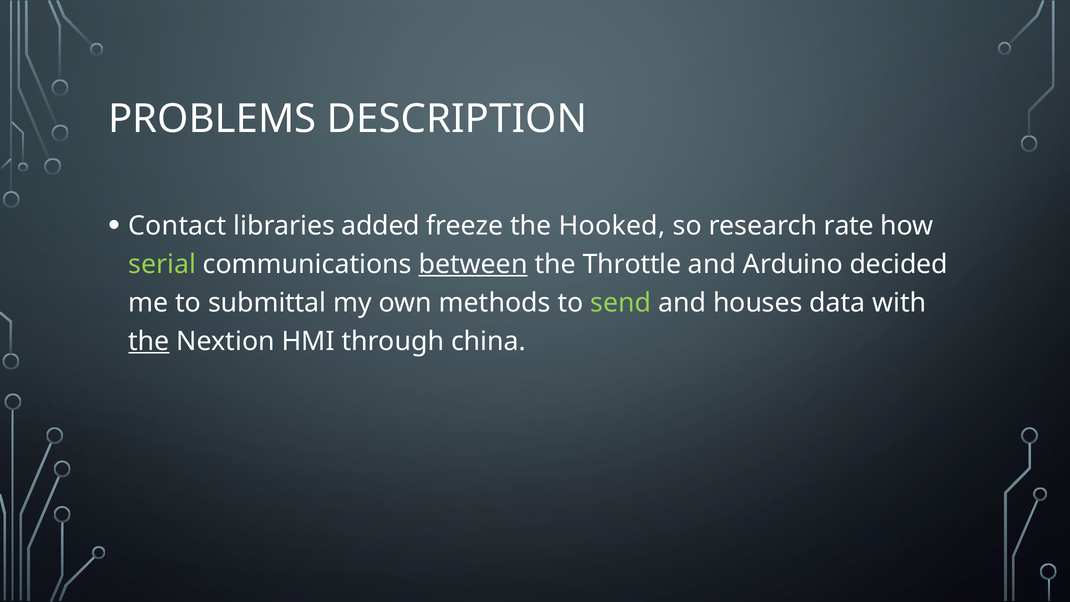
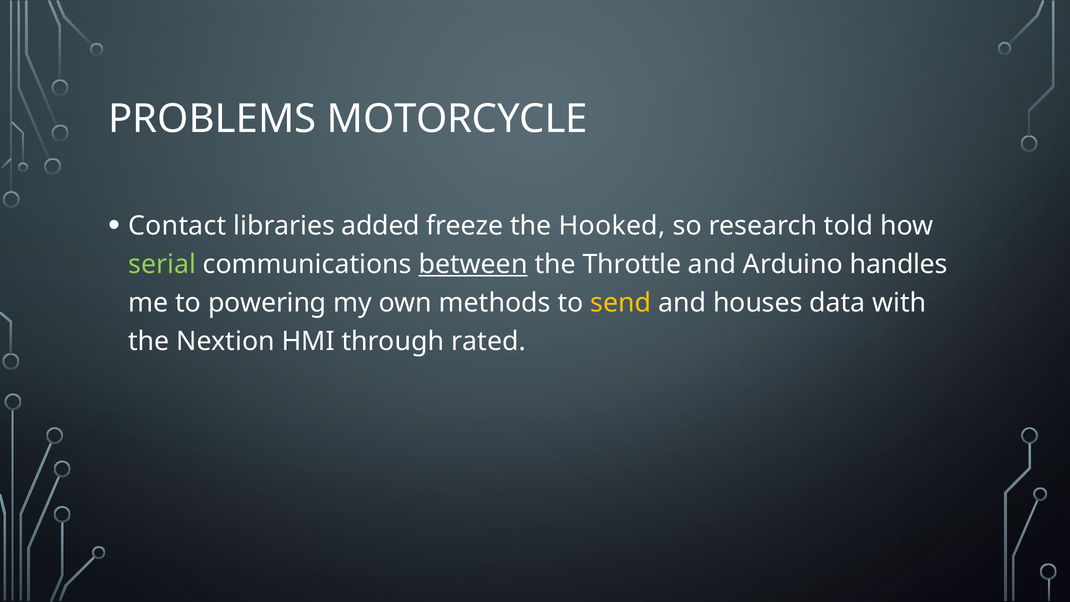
DESCRIPTION: DESCRIPTION -> MOTORCYCLE (457, 119)
rate: rate -> told (849, 226)
decided: decided -> handles (899, 264)
submittal: submittal -> powering (267, 303)
send colour: light green -> yellow (621, 303)
the underline: present -> none (149, 341)
china: china -> rated (489, 341)
